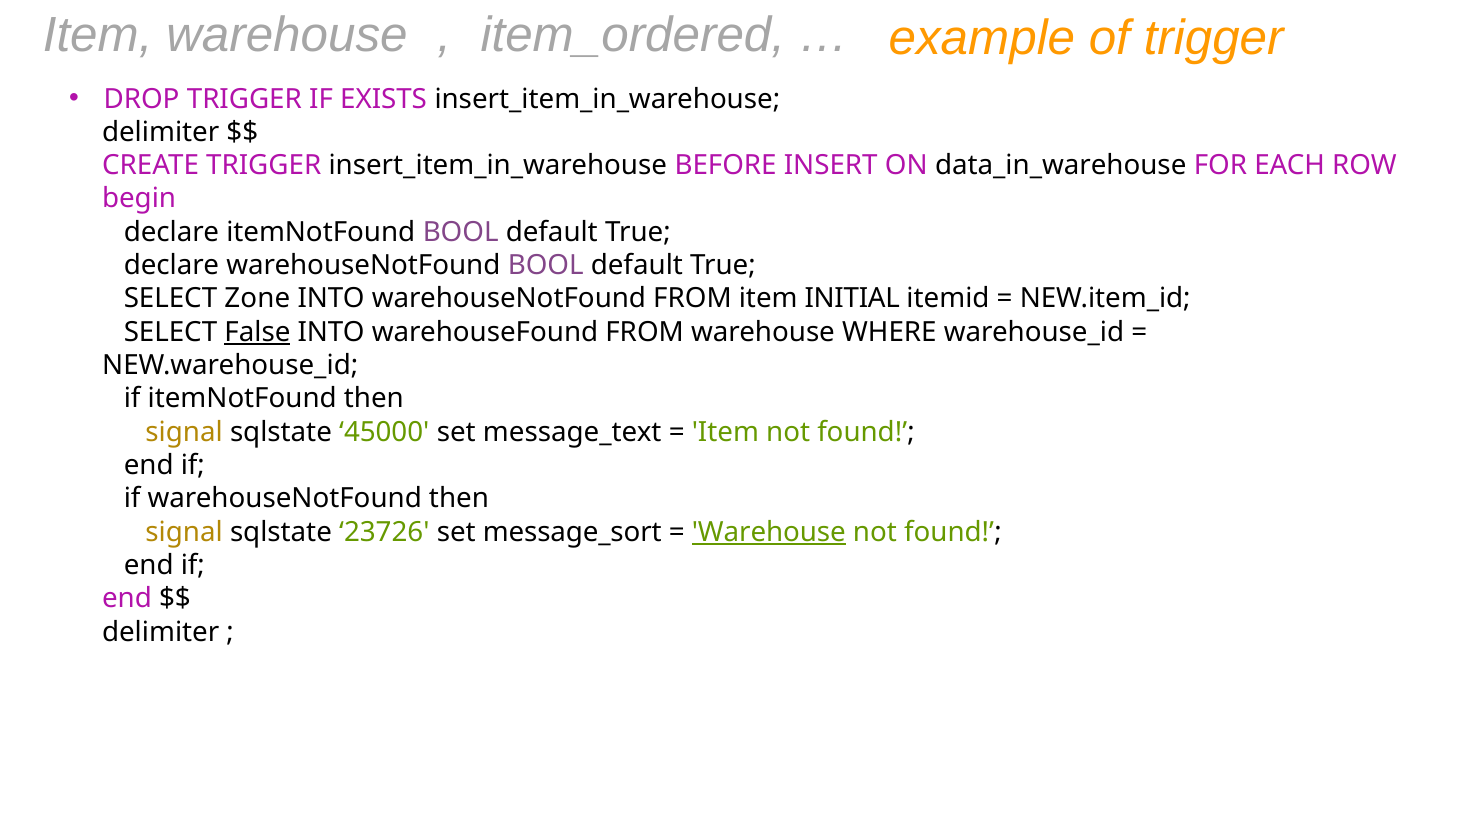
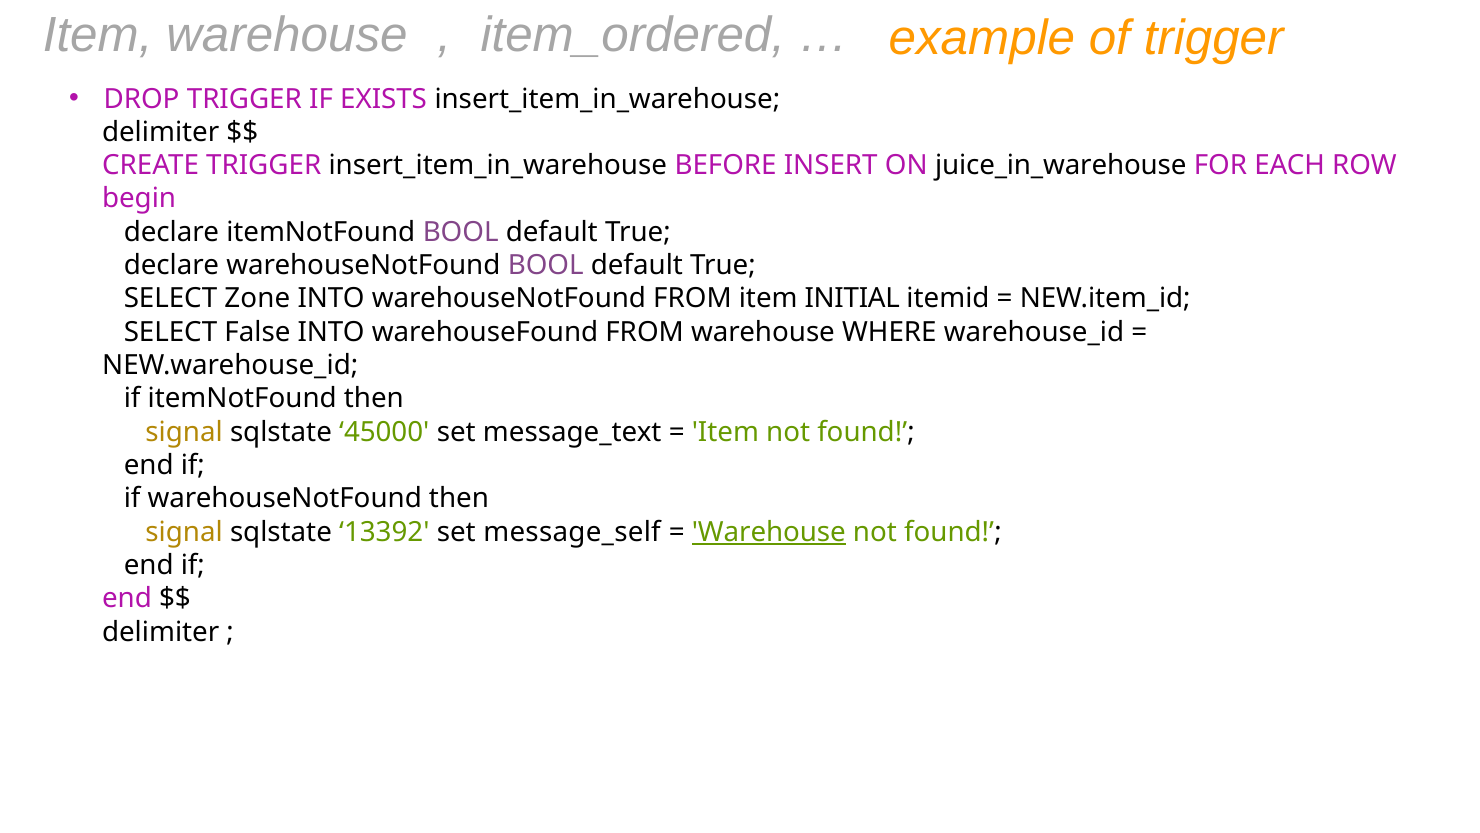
data_in_warehouse: data_in_warehouse -> juice_in_warehouse (1061, 165)
False underline: present -> none (257, 332)
23726: 23726 -> 13392 (384, 532)
message_sort: message_sort -> message_self (572, 532)
